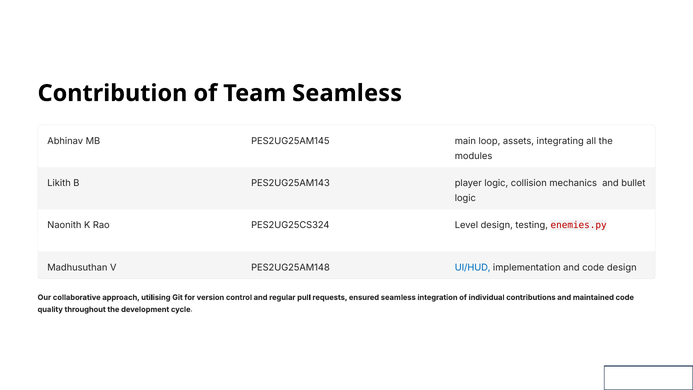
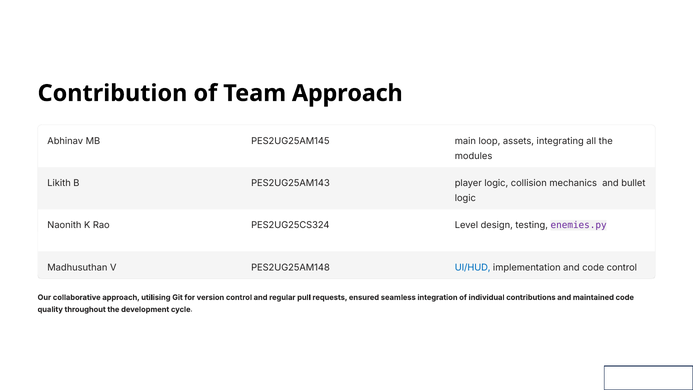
Team Seamless: Seamless -> Approach (347, 93)
enemies.py colour: red -> purple (579, 225)
code design: design -> control (622, 267)
